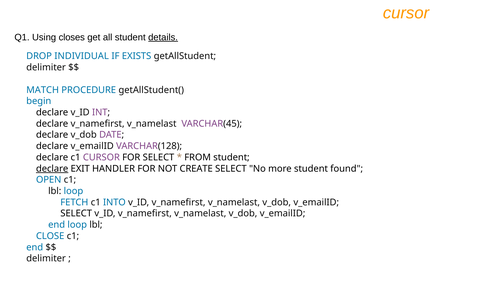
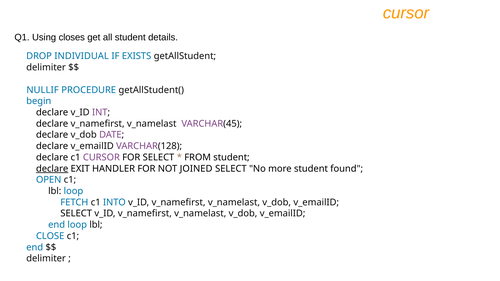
details underline: present -> none (163, 37)
MATCH: MATCH -> NULLIF (43, 90)
CREATE: CREATE -> JOINED (196, 169)
